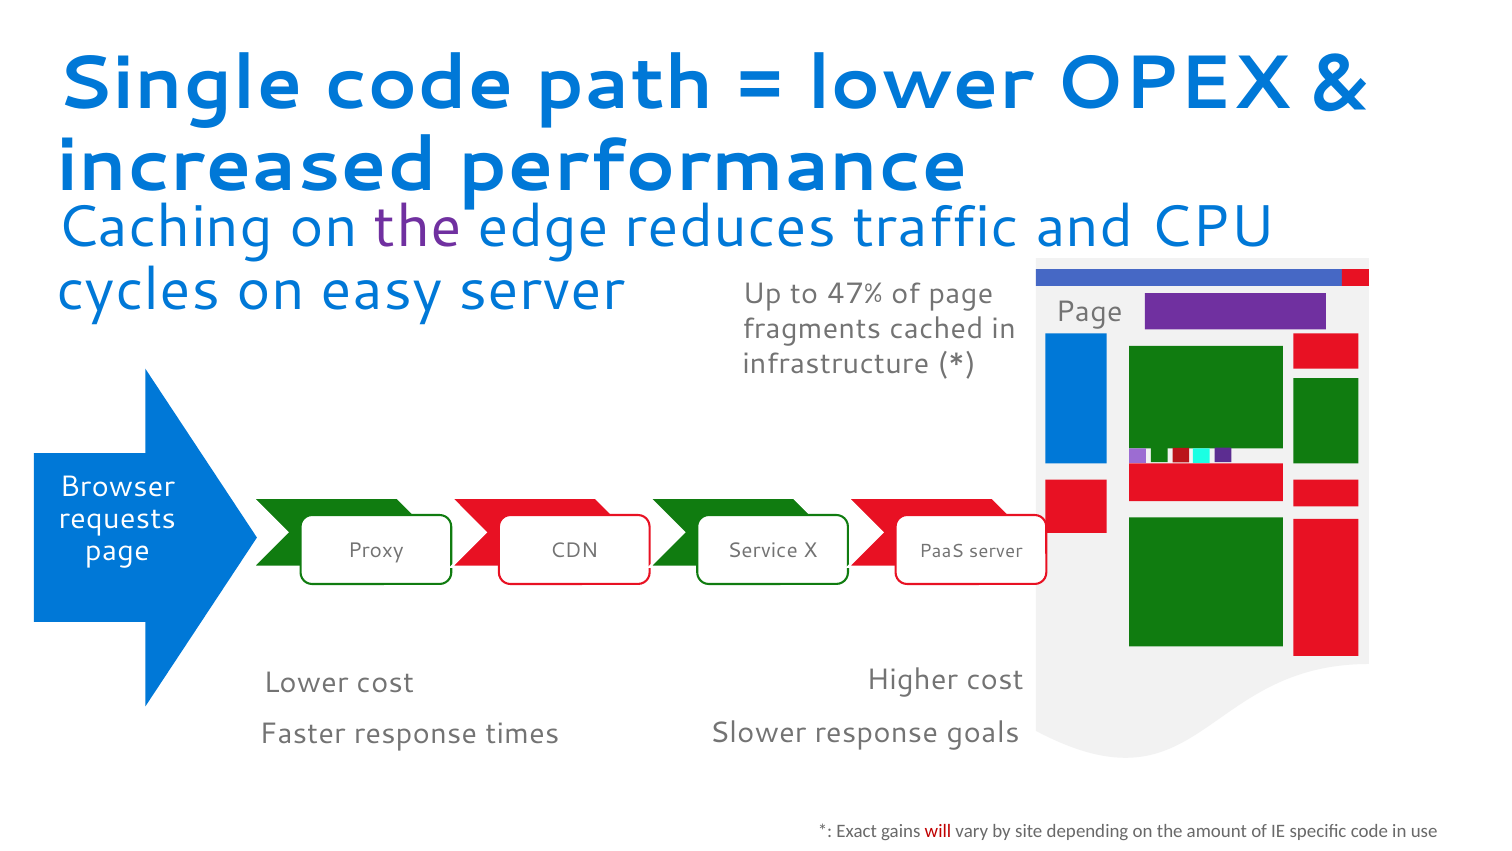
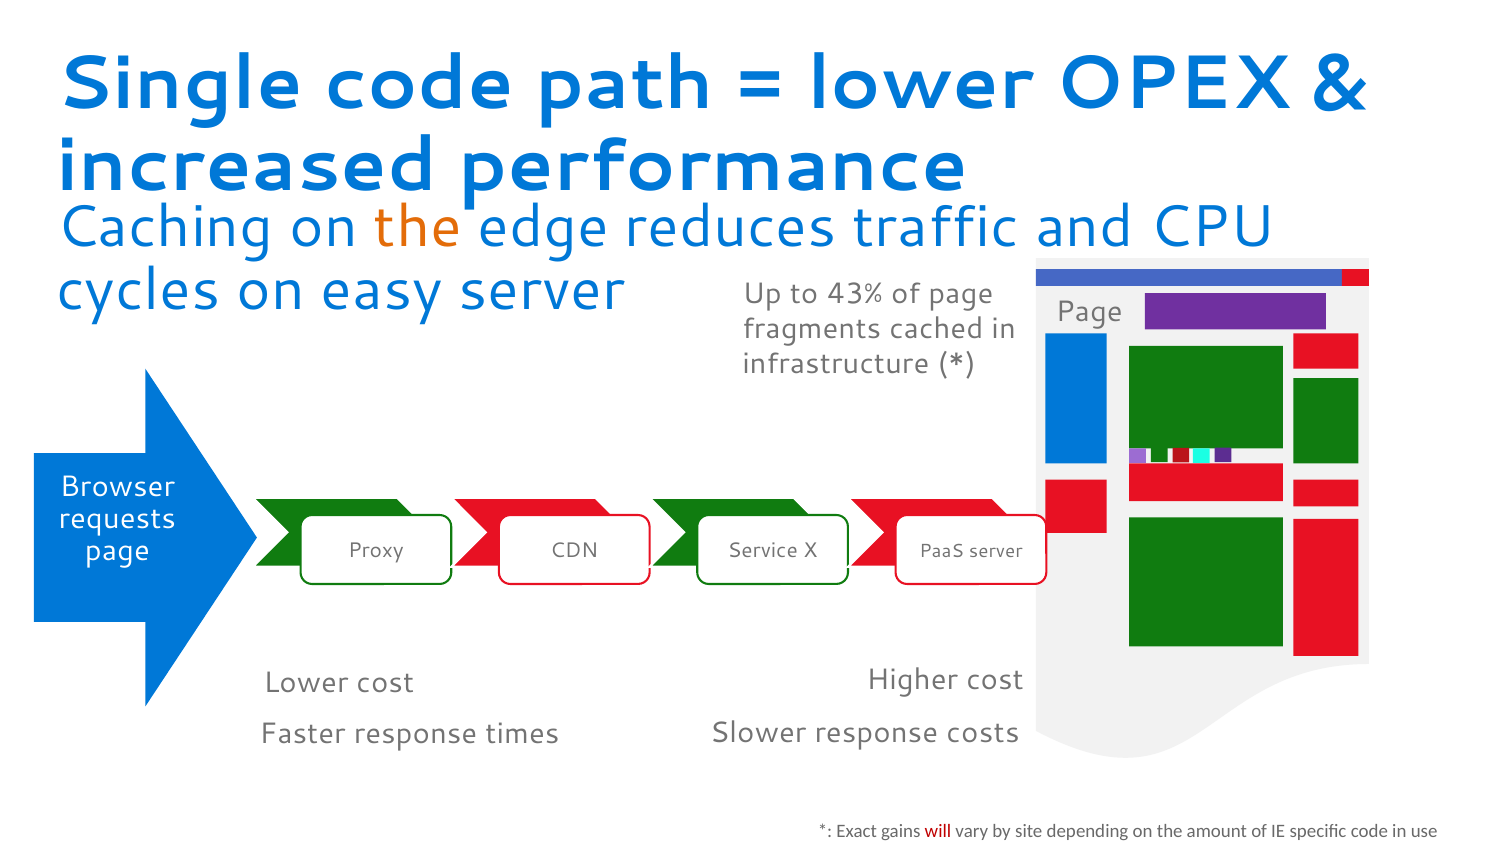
the colour: purple -> orange (418, 227)
47%: 47% -> 43% (855, 293)
goals: goals -> costs (983, 733)
